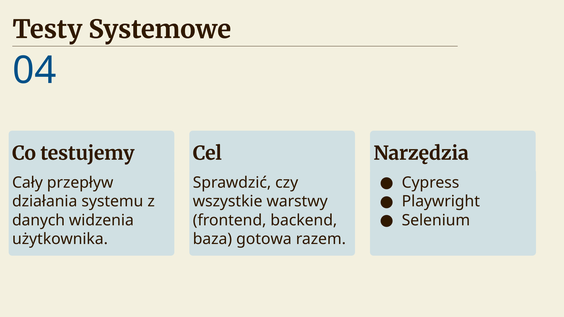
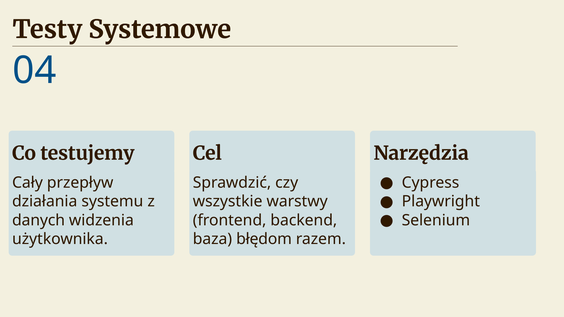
gotowa: gotowa -> błędom (264, 239)
